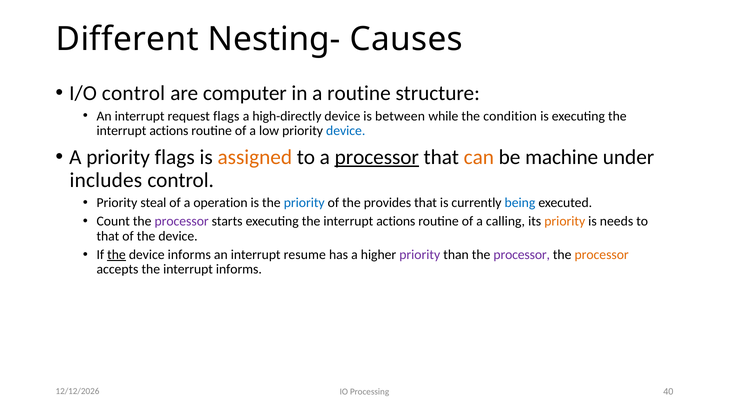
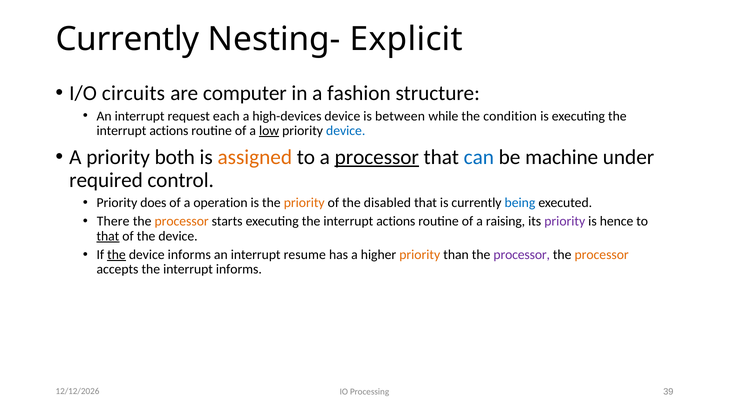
Different: Different -> Currently (128, 39)
Causes: Causes -> Explicit (406, 39)
I/O control: control -> circuits (133, 93)
a routine: routine -> fashion (359, 93)
request flags: flags -> each (226, 116)
high-directly: high-directly -> high-devices (287, 116)
low underline: none -> present (269, 131)
priority flags: flags -> both (175, 157)
can colour: orange -> blue (479, 157)
includes: includes -> required (106, 180)
steal: steal -> does (153, 203)
priority colour: blue -> orange (304, 203)
provides: provides -> disabled (387, 203)
Count: Count -> There (113, 221)
processor colour: purple -> orange (182, 221)
calling: calling -> raising (506, 221)
priority colour: orange -> purple (565, 221)
needs: needs -> hence (617, 221)
that underline: none -> present (108, 236)
priority colour: purple -> orange (420, 255)
40: 40 -> 39 (668, 392)
